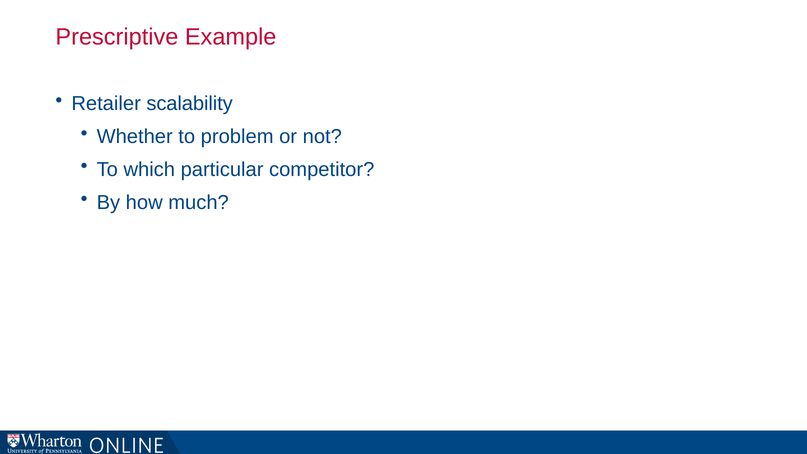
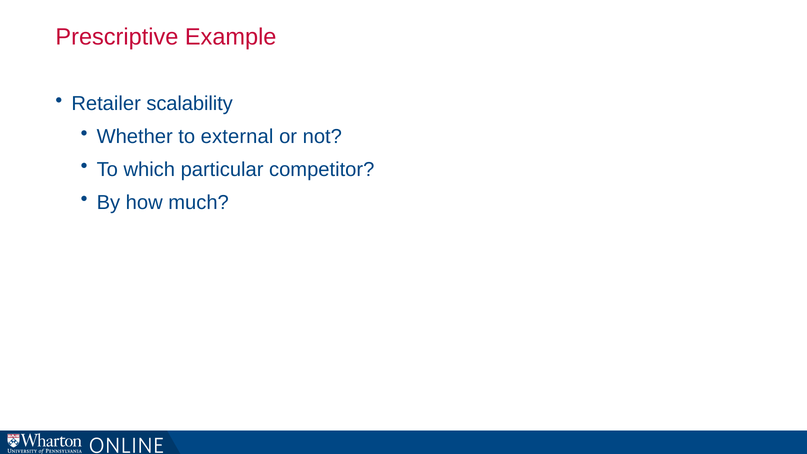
problem: problem -> external (237, 137)
